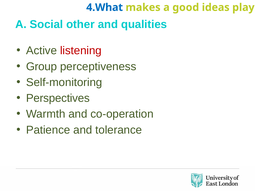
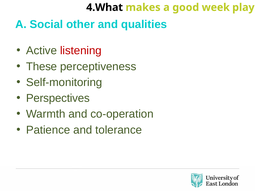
4.What colour: blue -> black (105, 7)
ideas: ideas -> week (216, 7)
Group: Group -> These (42, 67)
